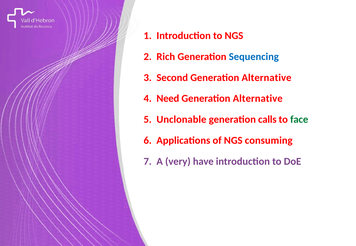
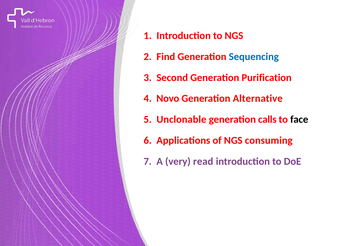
Rich: Rich -> Find (166, 57)
Second Generation Alternative: Alternative -> Purification (267, 78)
Need: Need -> Novo (168, 99)
face colour: green -> black (299, 120)
have: have -> read (203, 162)
